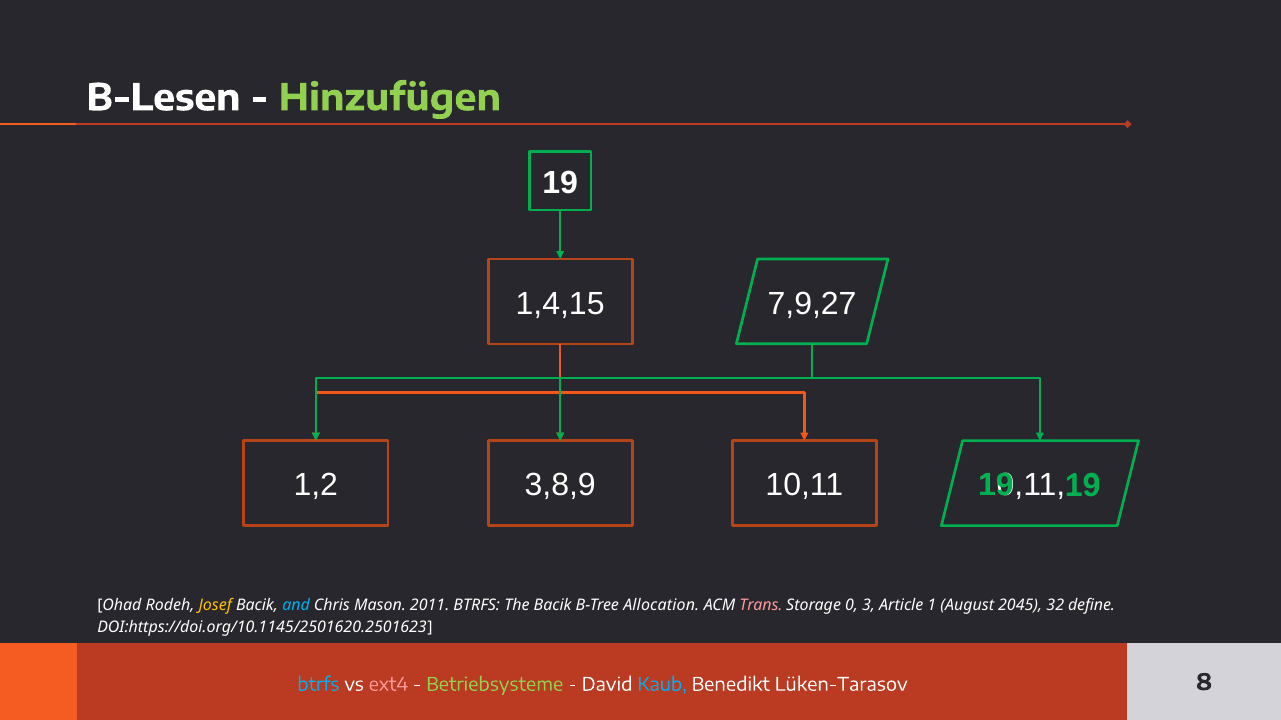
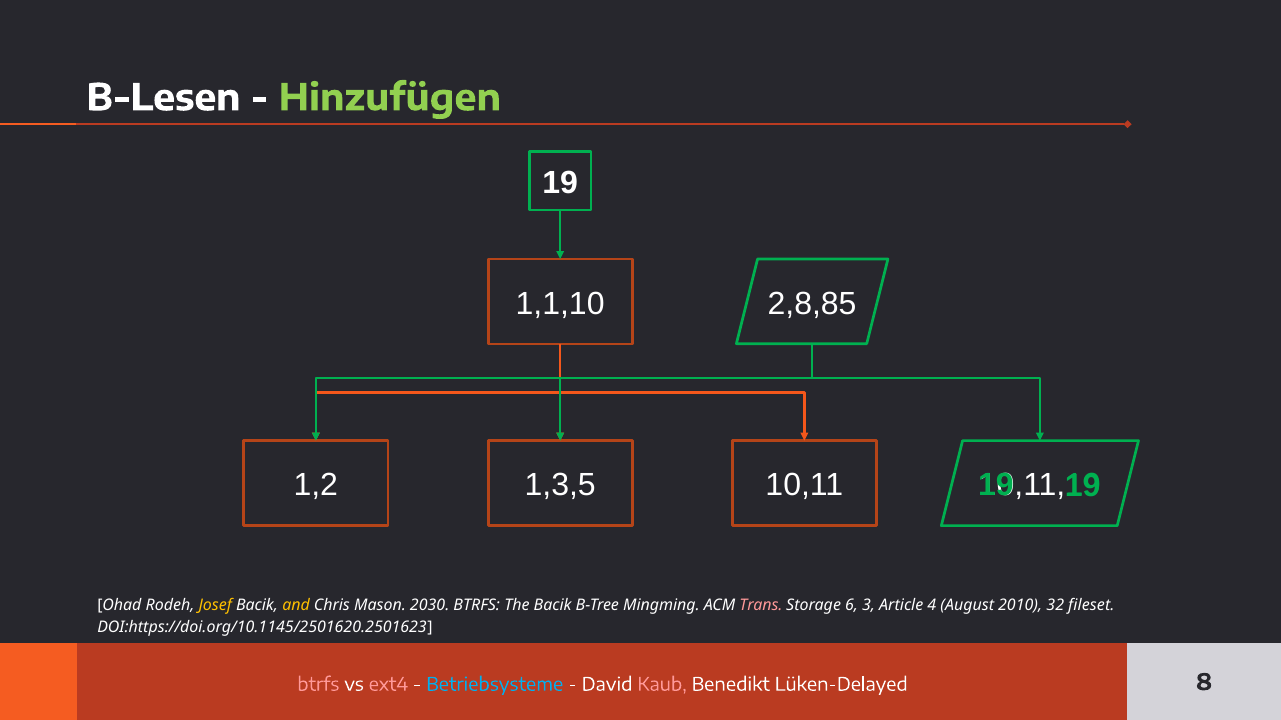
7,9,27: 7,9,27 -> 2,8,85 (812, 304)
1,4,15: 1,4,15 -> 1,1,10 (560, 304)
3,8,9: 3,8,9 -> 1,3,5 (560, 486)
and colour: light blue -> yellow (296, 606)
2011: 2011 -> 2030 (430, 606)
Allocation: Allocation -> Mingming (661, 606)
0: 0 -> 6 (852, 606)
1: 1 -> 4 (932, 606)
2045: 2045 -> 2010 (1020, 606)
define: define -> fileset (1091, 606)
btrfs colour: light blue -> pink (318, 685)
Betriebsysteme colour: light green -> light blue (495, 685)
Kaub colour: light blue -> pink (662, 685)
Lüken-Tarasov: Lüken-Tarasov -> Lüken-Delayed (841, 685)
